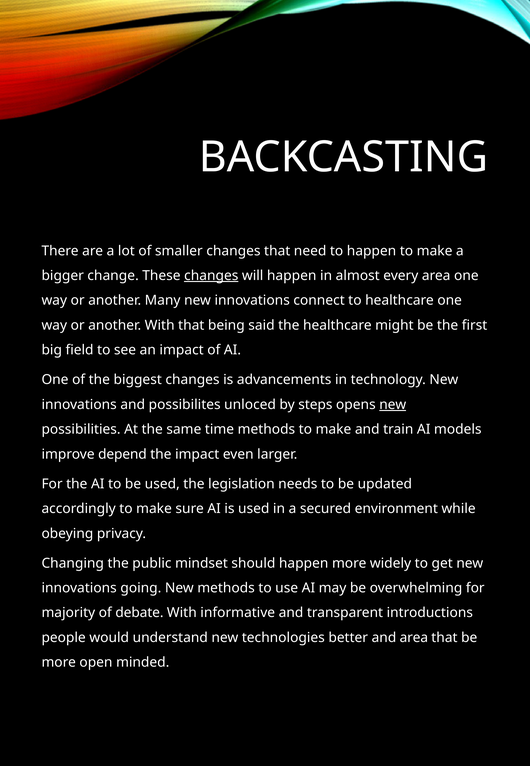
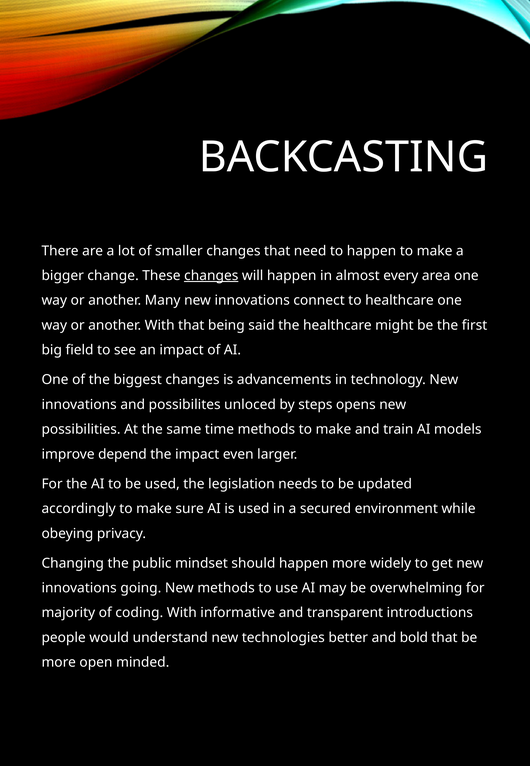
new underline: present -> none (393, 404)
debate: debate -> coding (139, 612)
and area: area -> bold (414, 637)
